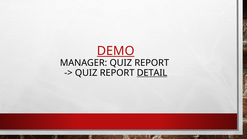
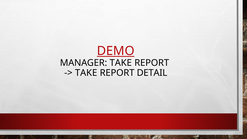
MANAGER QUIZ: QUIZ -> TAKE (121, 63)
QUIZ: QUIZ -> TAKE (86, 73)
DETAIL underline: present -> none (152, 73)
